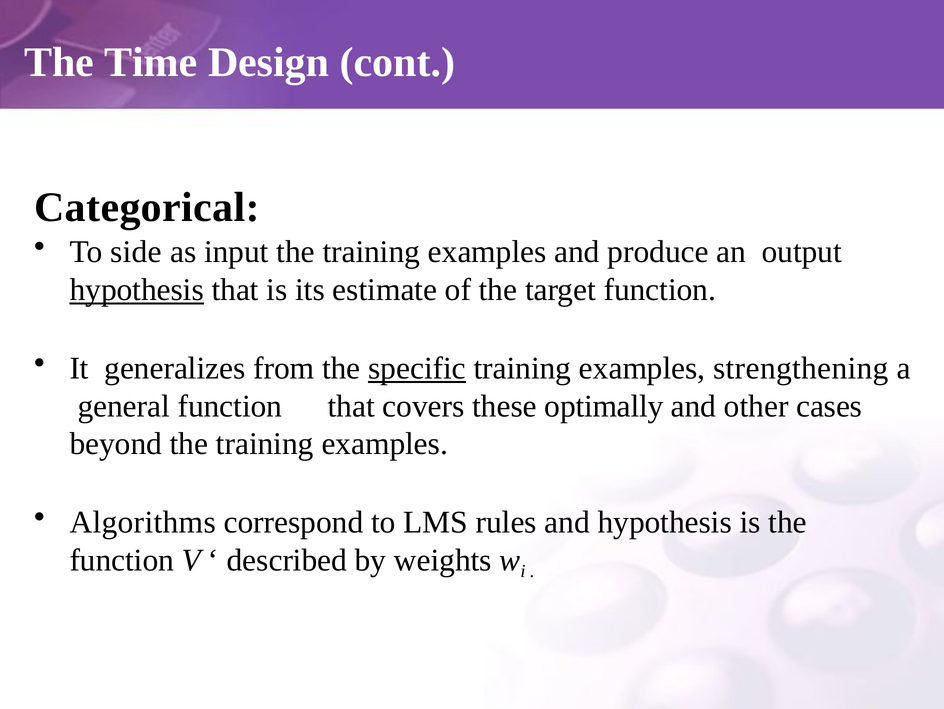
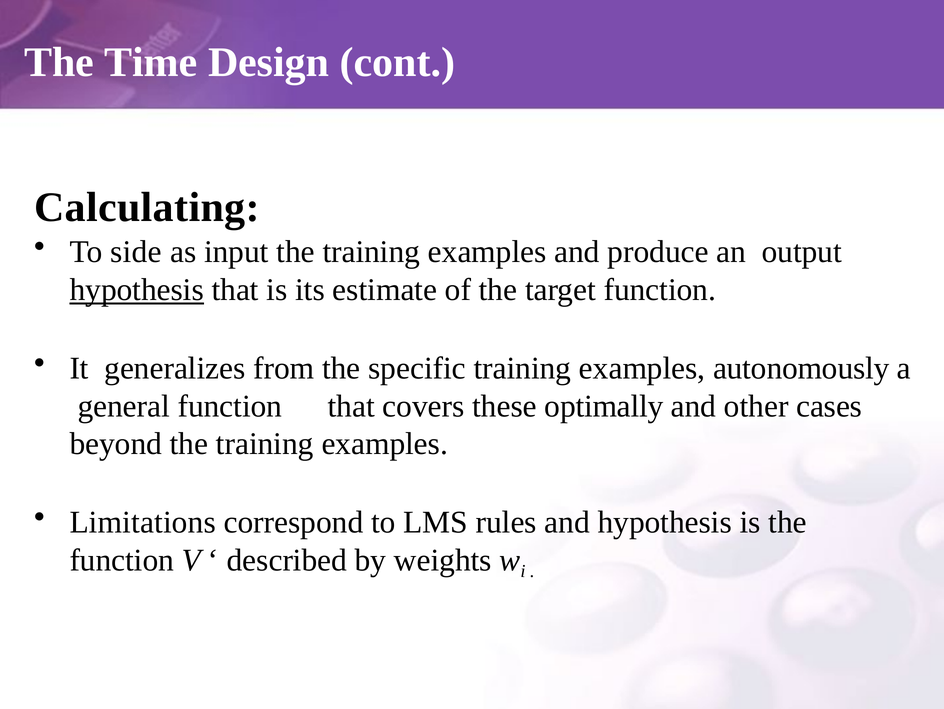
Categorical: Categorical -> Calculating (147, 207)
specific underline: present -> none (417, 368)
strengthening: strengthening -> autonomously (801, 368)
Algorithms: Algorithms -> Limitations (143, 522)
